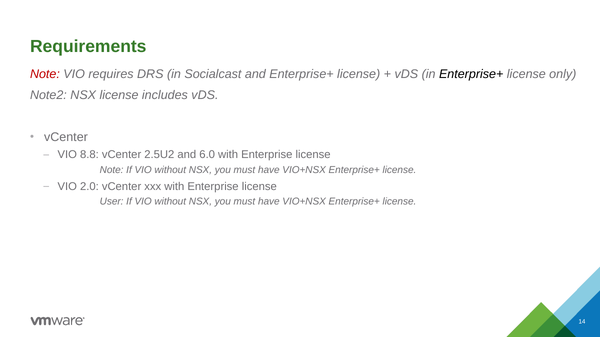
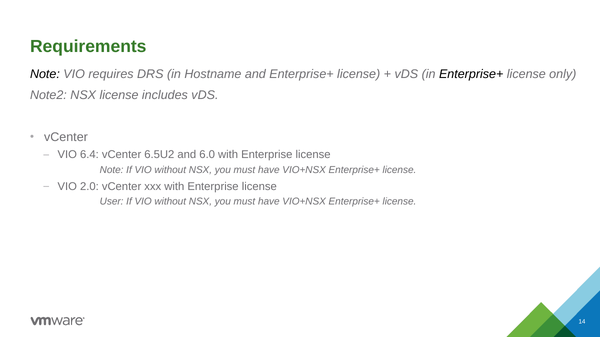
Note colour: red -> black (45, 74)
Socialcast: Socialcast -> Hostname (213, 74)
8.8: 8.8 -> 6.4 (89, 155)
2.5U2: 2.5U2 -> 6.5U2 (159, 155)
